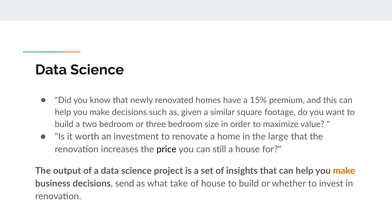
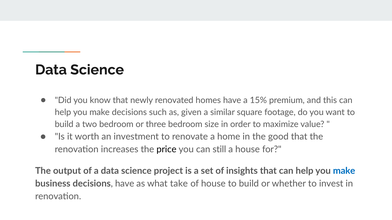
large: large -> good (278, 137)
make colour: orange -> blue (344, 171)
decisions send: send -> have (125, 184)
